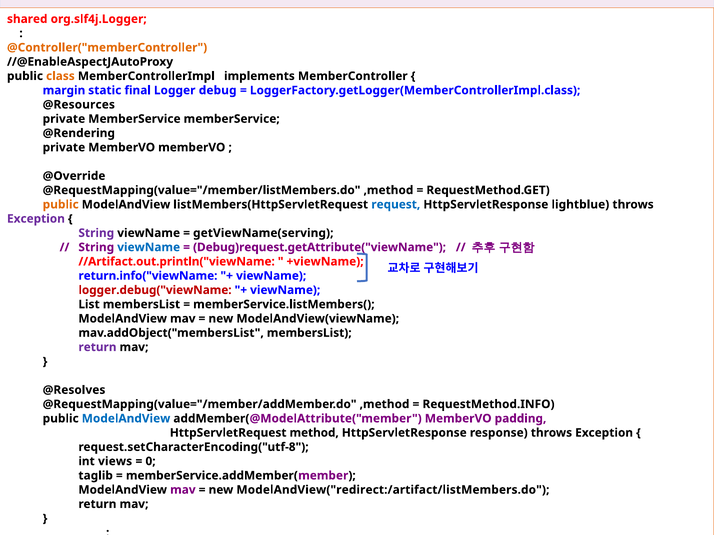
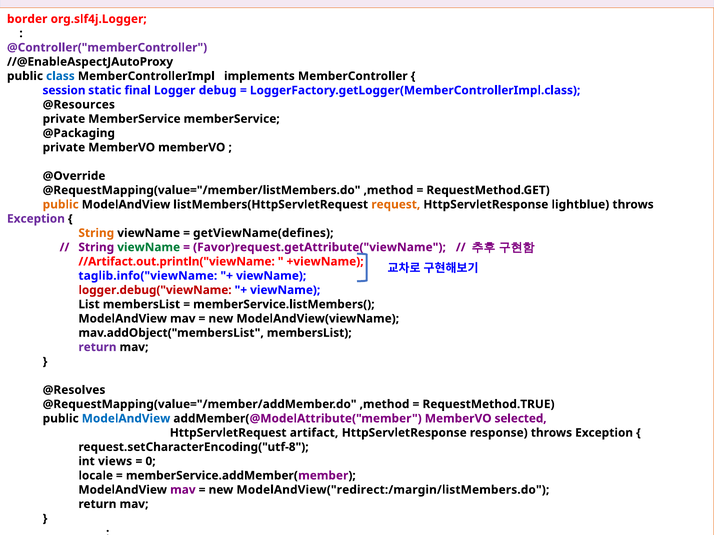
shared: shared -> border (27, 19)
@Controller("memberController colour: orange -> purple (107, 48)
class colour: orange -> blue (60, 76)
margin: margin -> session (64, 90)
@Rendering: @Rendering -> @Packaging (79, 133)
request colour: blue -> orange (396, 205)
String colour: purple -> orange (96, 233)
getViewName(serving: getViewName(serving -> getViewName(defines (263, 233)
viewName colour: blue -> green (149, 247)
Debug)request.getAttribute("viewName: Debug)request.getAttribute("viewName -> Favor)request.getAttribute("viewName (319, 247)
return.info("viewName: return.info("viewName -> taglib.info("viewName (148, 276)
RequestMethod.INFO: RequestMethod.INFO -> RequestMethod.TRUE (489, 405)
padding: padding -> selected (521, 419)
method: method -> artifact (314, 433)
taglib: taglib -> locale (96, 476)
ModelAndView("redirect:/artifact/listMembers.do: ModelAndView("redirect:/artifact/listMembers.do -> ModelAndView("redirect:/margin/listMembers.do (393, 490)
